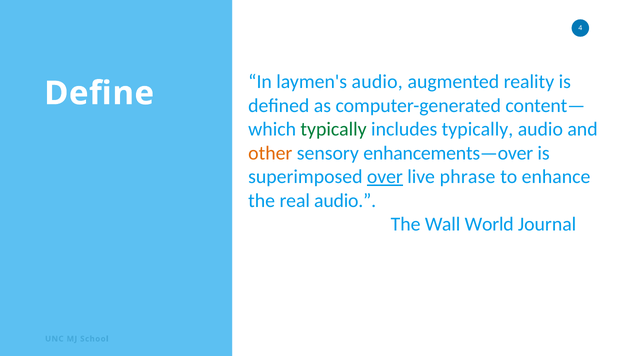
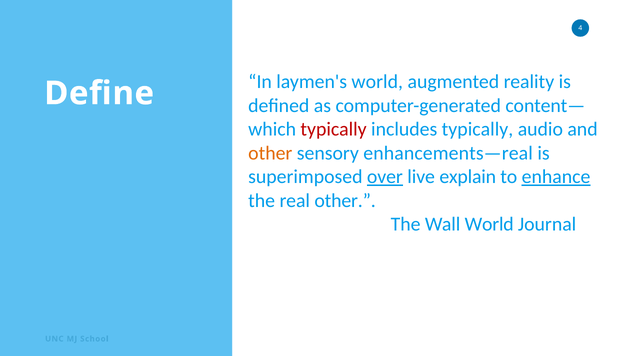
laymen's audio: audio -> world (377, 82)
typically colour: green -> red (334, 129)
enhancements—over: enhancements—over -> enhancements—real (448, 153)
phrase: phrase -> explain (468, 177)
enhance underline: none -> present (556, 177)
real audio: audio -> other (345, 201)
